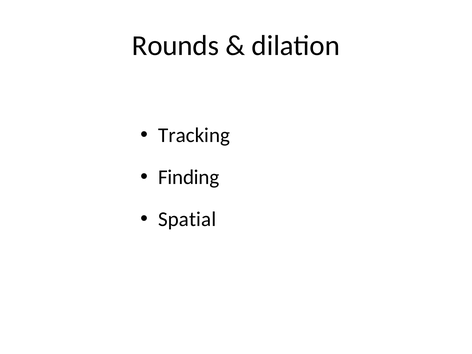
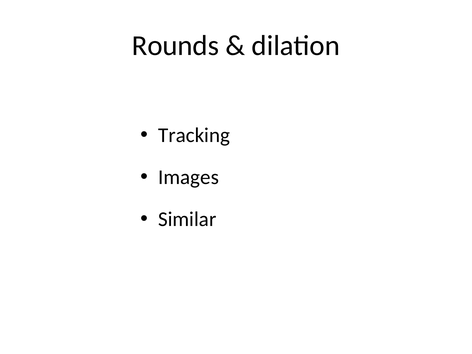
Finding: Finding -> Images (189, 177)
Spatial: Spatial -> Similar (187, 219)
